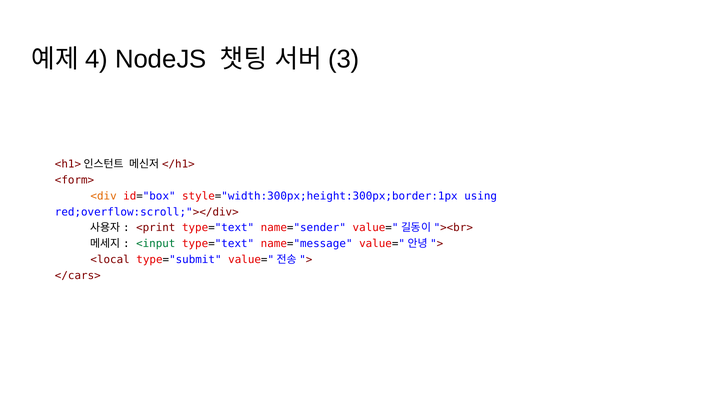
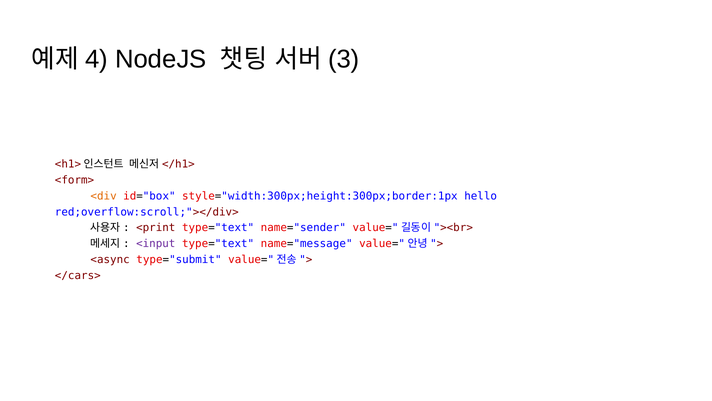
using: using -> hello (481, 196)
<input colour: green -> purple (156, 243)
<local: <local -> <async (110, 259)
